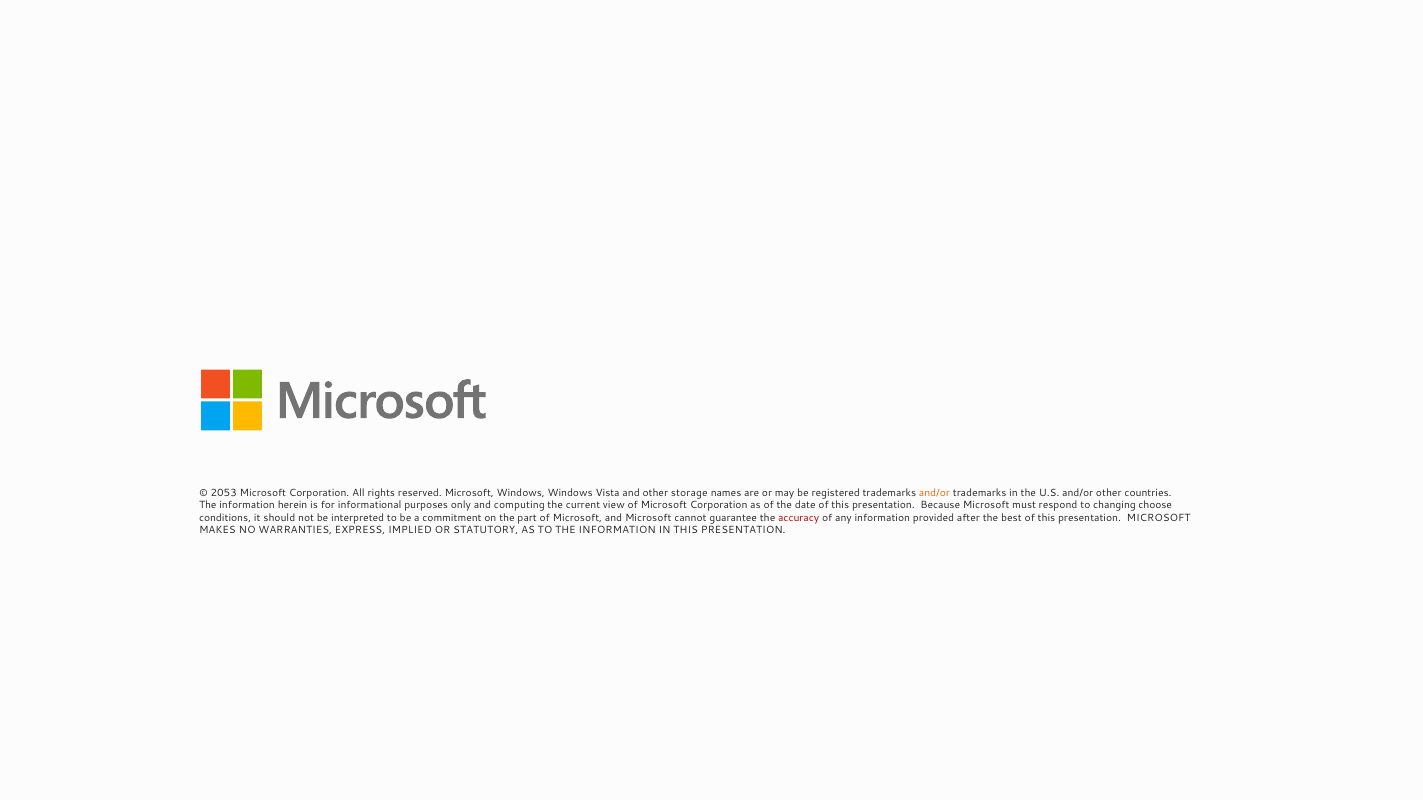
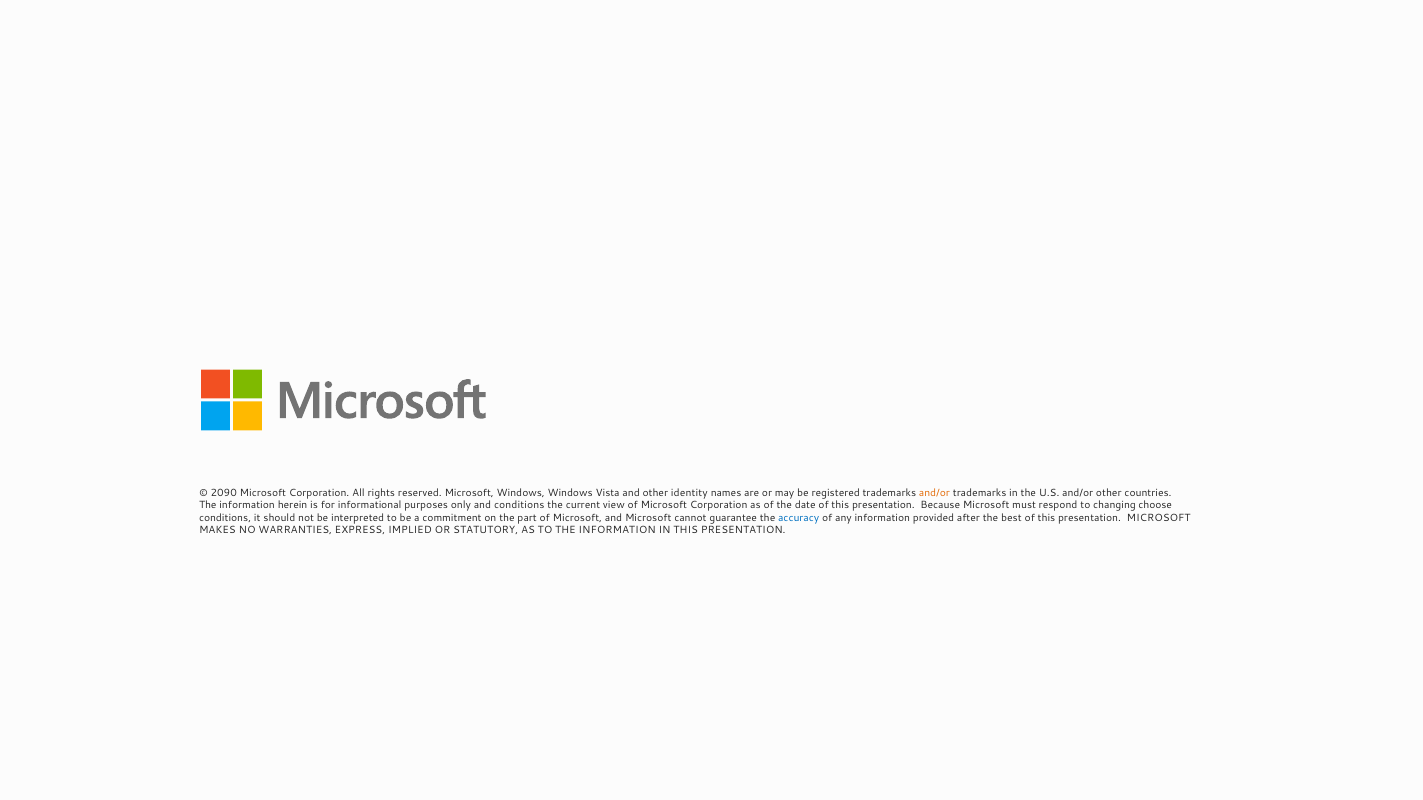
2053: 2053 -> 2090 (224, 493)
storage: storage -> identity (689, 493)
and computing: computing -> conditions (519, 506)
accuracy colour: red -> blue (799, 518)
